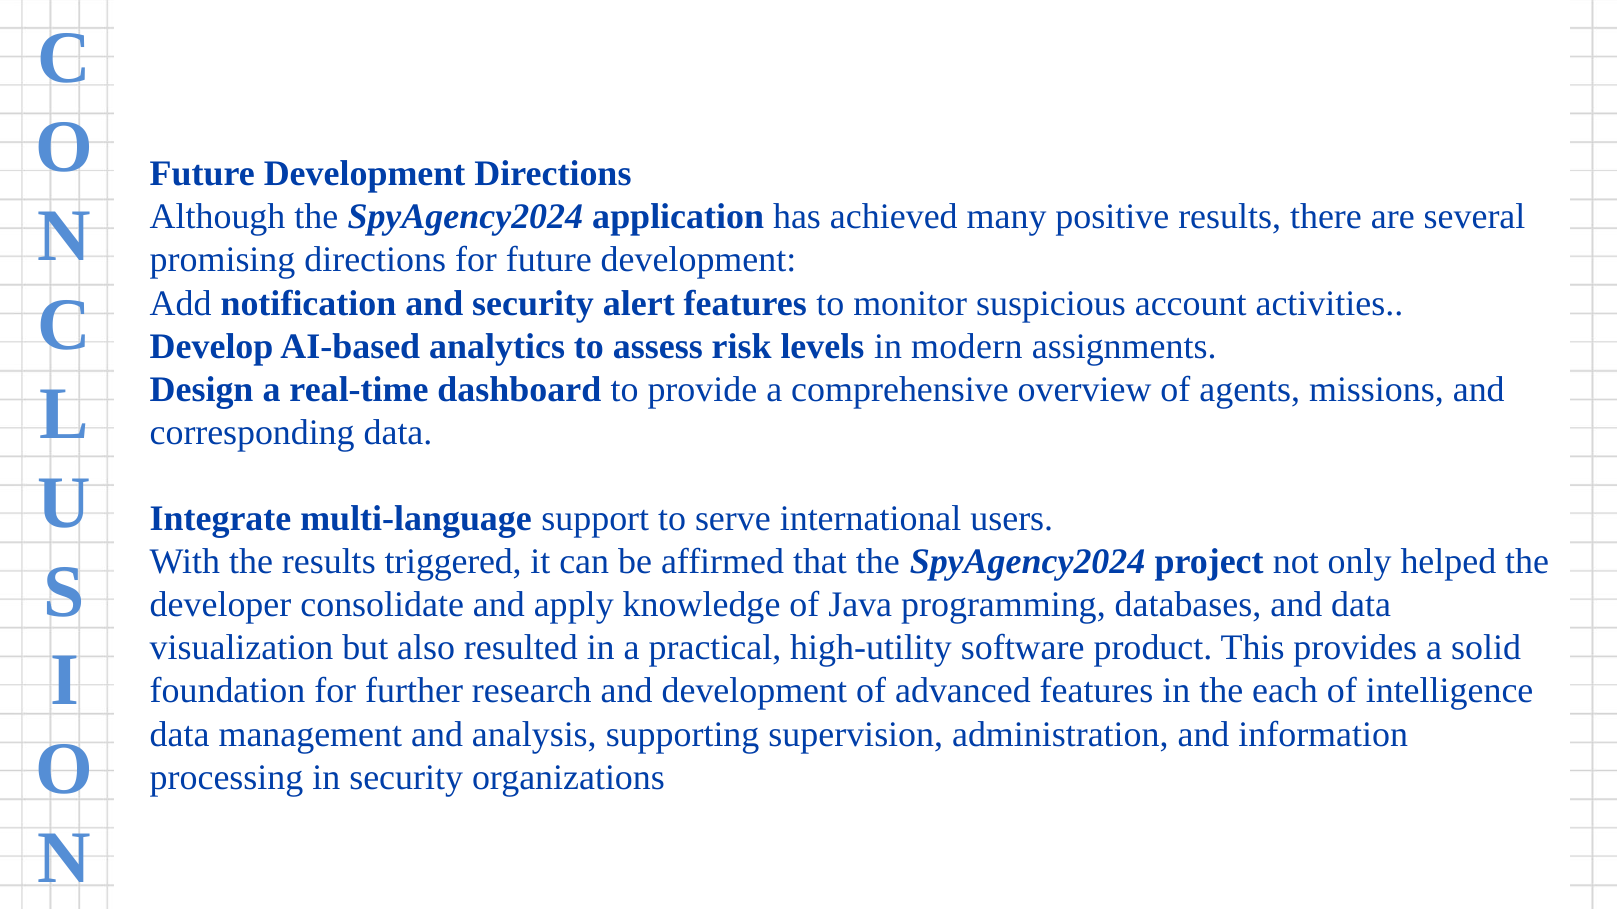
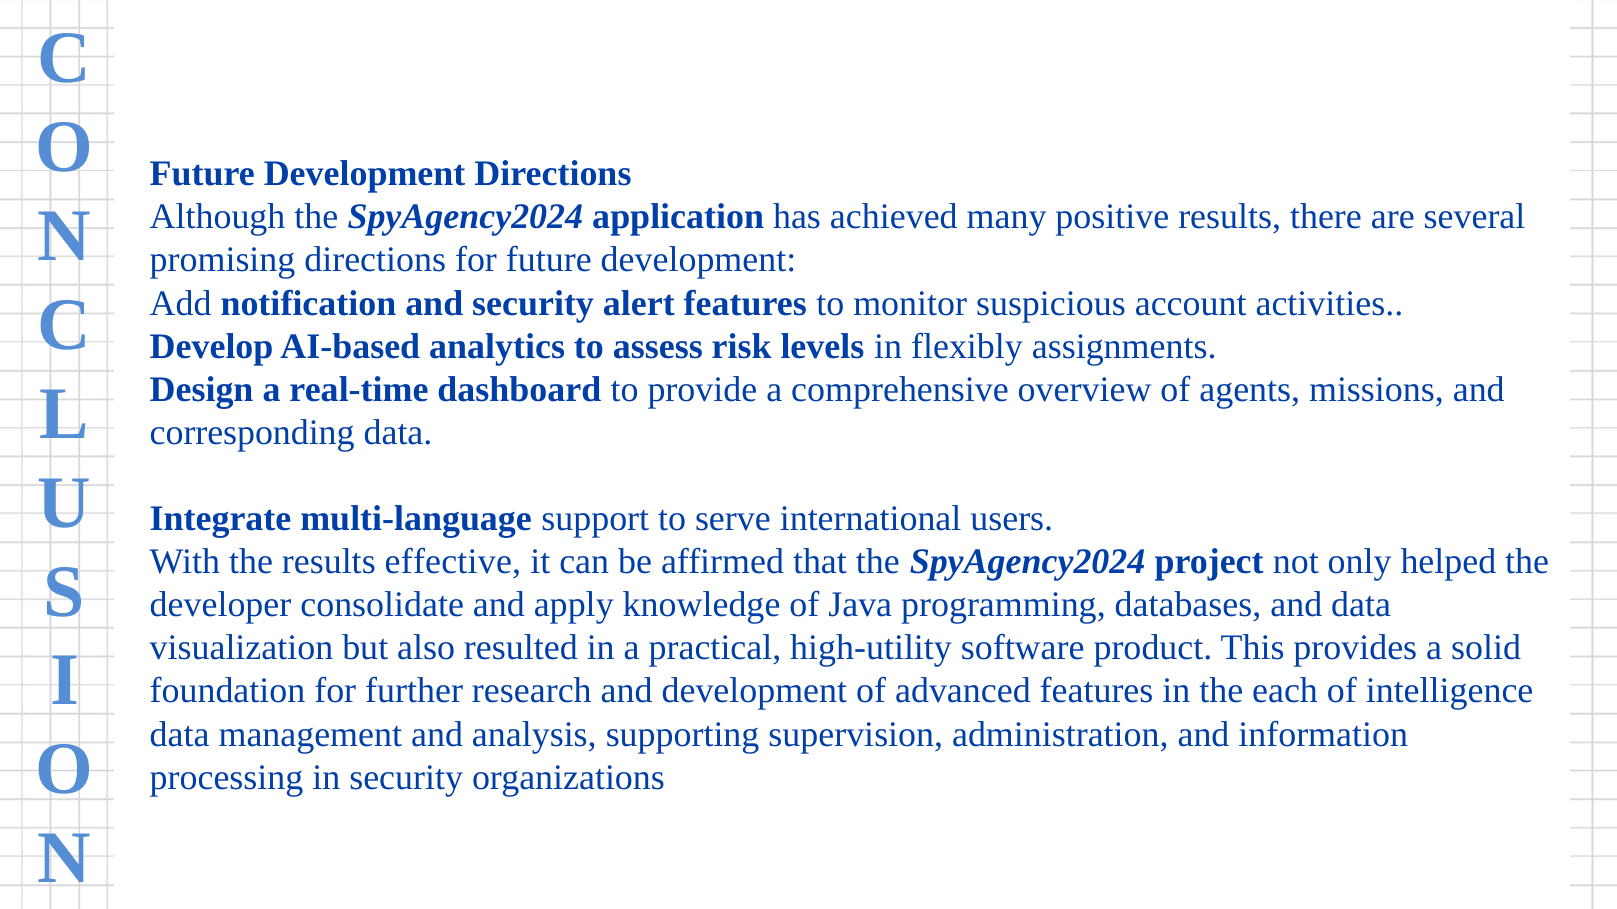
modern: modern -> flexibly (967, 346)
triggered: triggered -> effective (453, 562)
